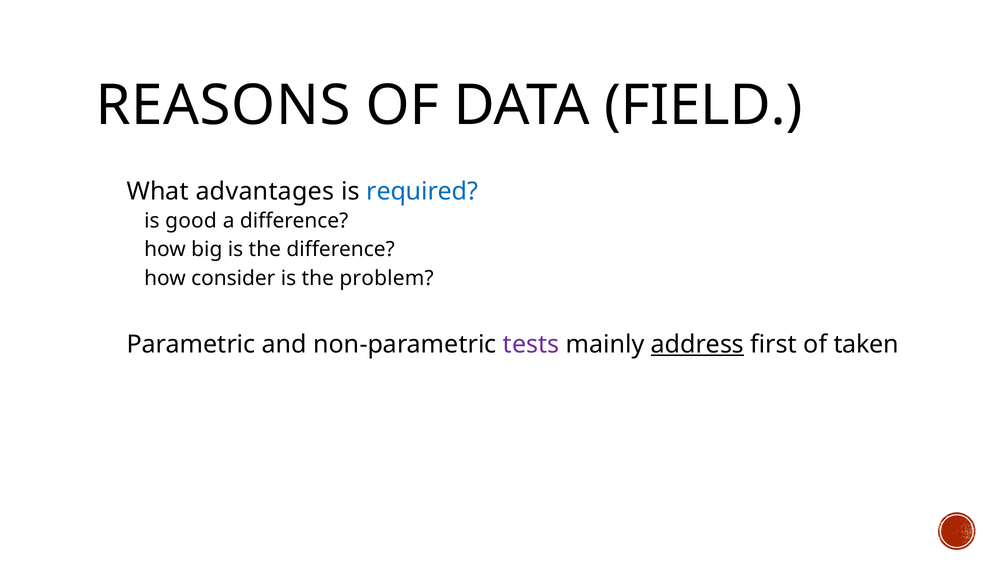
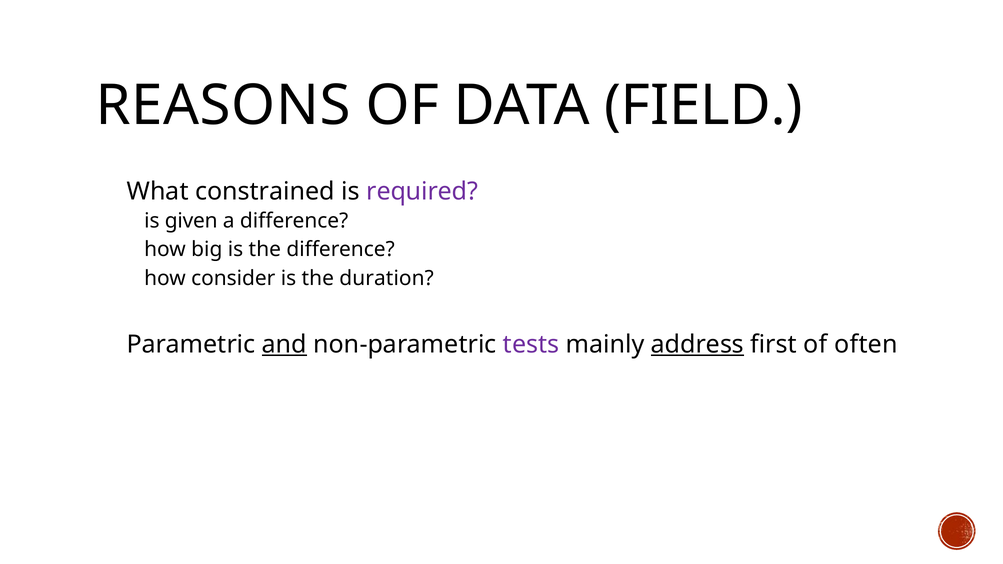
advantages: advantages -> constrained (265, 192)
required colour: blue -> purple (422, 192)
good: good -> given (191, 221)
problem: problem -> duration (387, 278)
and underline: none -> present (284, 344)
taken: taken -> often (866, 344)
